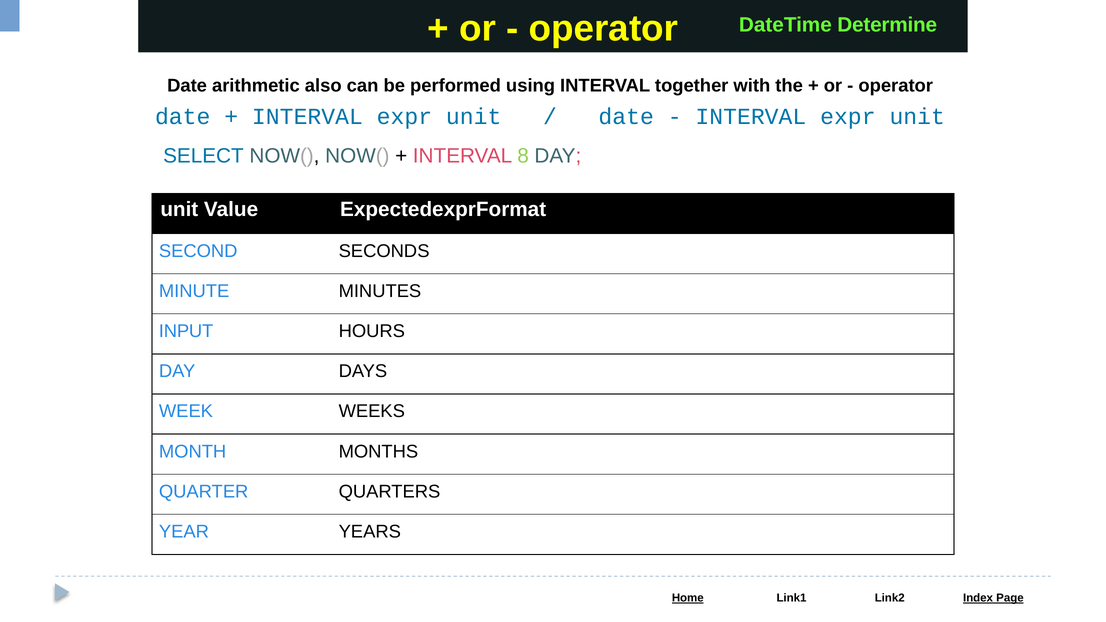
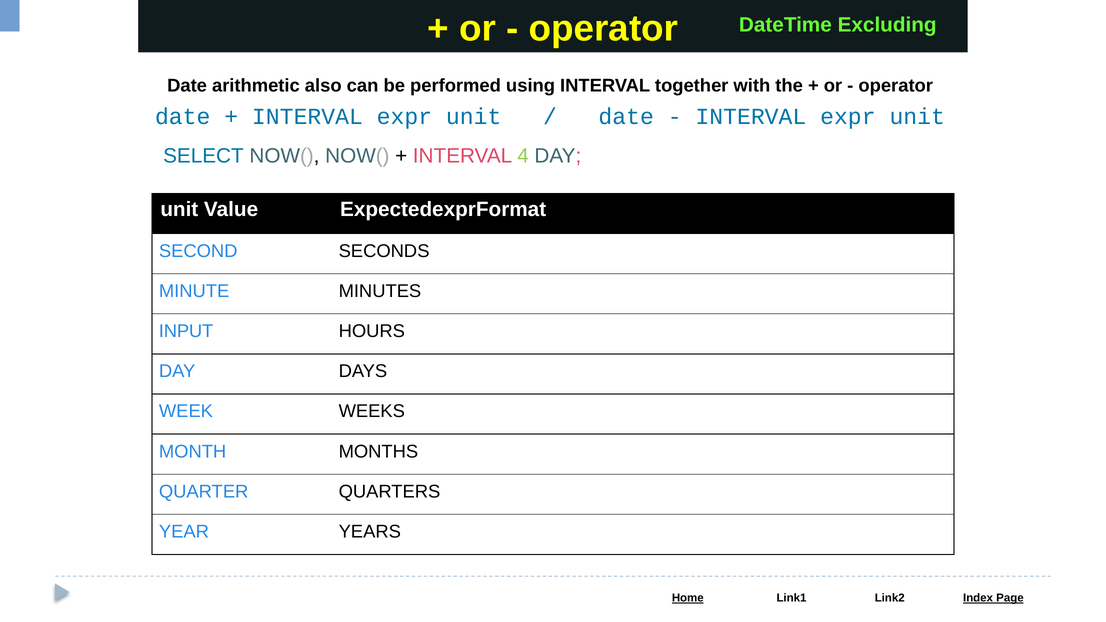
Determine: Determine -> Excluding (887, 25)
8: 8 -> 4 (523, 156)
